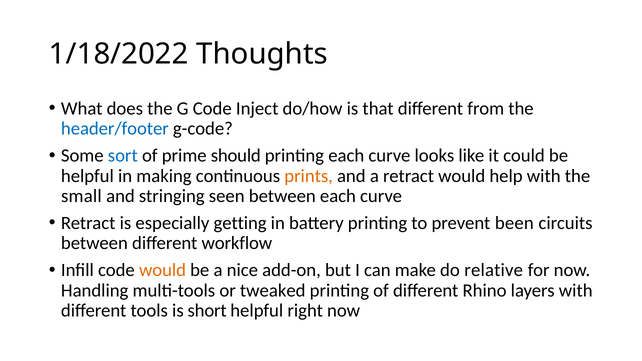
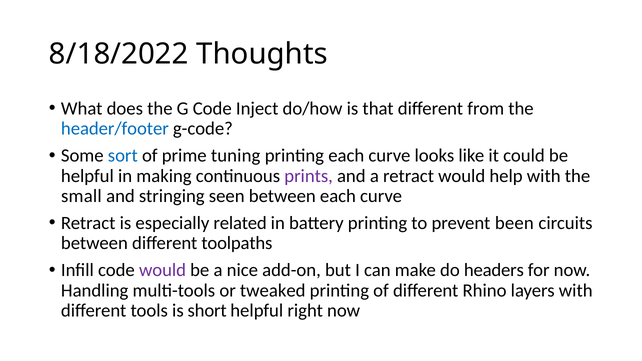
1/18/2022: 1/18/2022 -> 8/18/2022 (119, 54)
should: should -> tuning (236, 156)
prints colour: orange -> purple (309, 176)
getting: getting -> related (240, 223)
workflow: workflow -> toolpaths (237, 243)
would colour: orange -> purple (163, 270)
relative: relative -> headers (494, 270)
